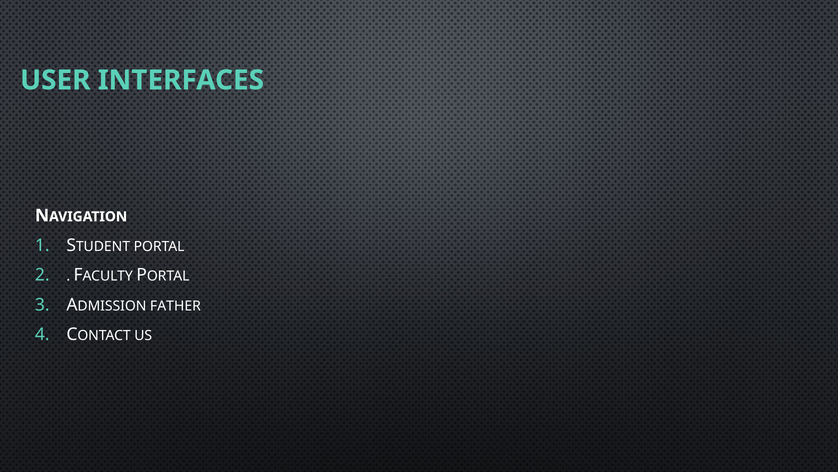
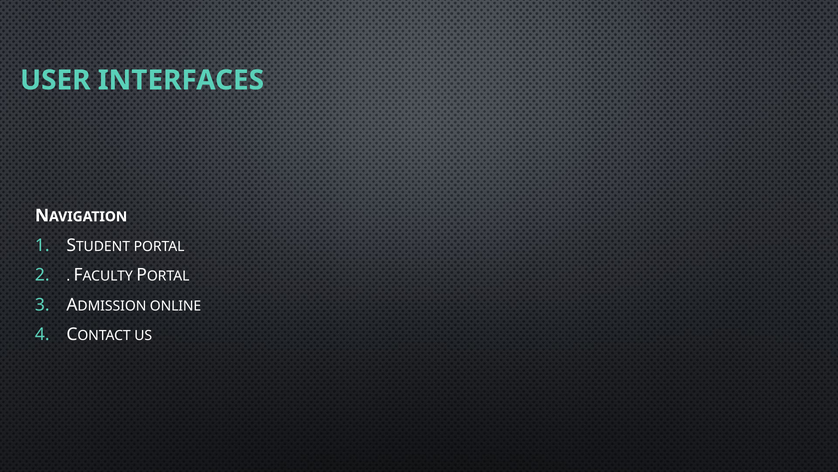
FATHER: FATHER -> ONLINE (176, 306)
